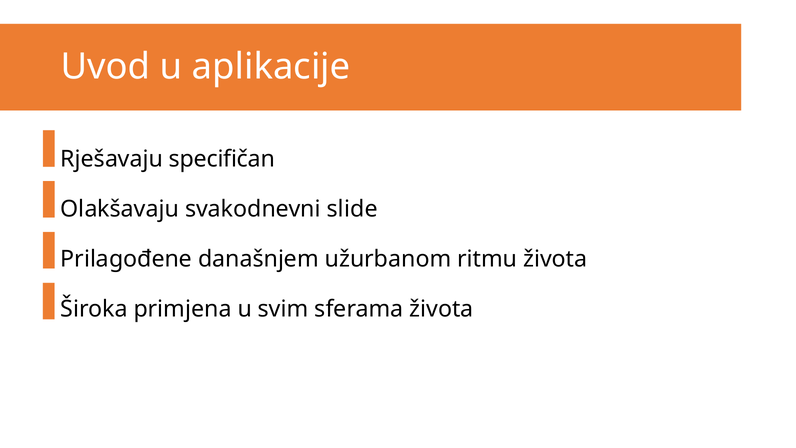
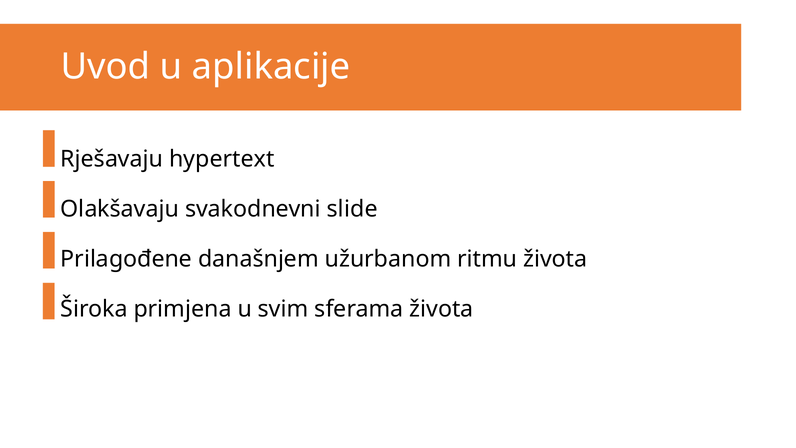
specifičan: specifičan -> hypertext (222, 159)
